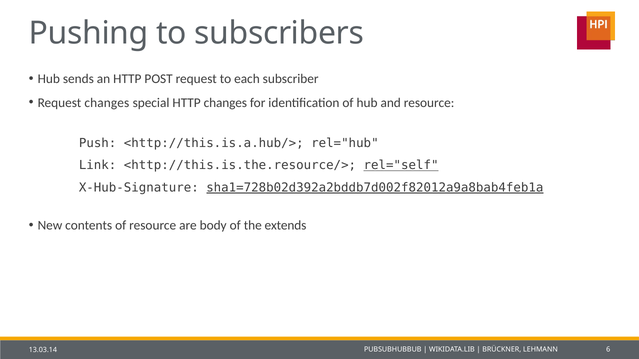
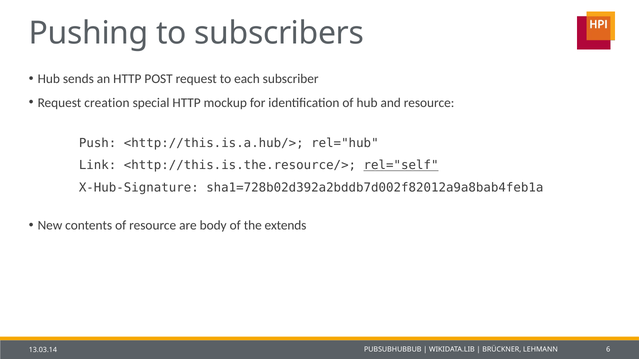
Request changes: changes -> creation (107, 103)
HTTP changes: changes -> mockup (225, 103)
sha1=728b02d392a2bddb7d002f82012a9a8bab4feb1a underline: present -> none (375, 188)
